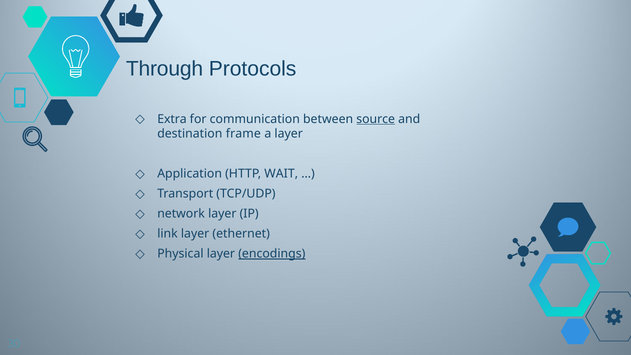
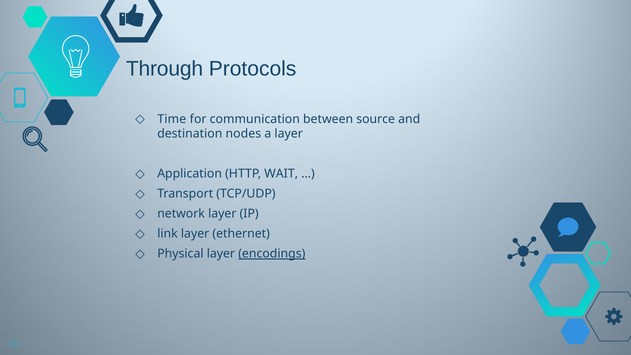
Extra: Extra -> Time (172, 119)
source underline: present -> none (376, 119)
frame: frame -> nodes (243, 134)
